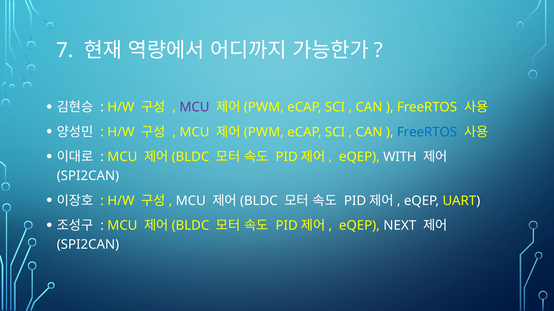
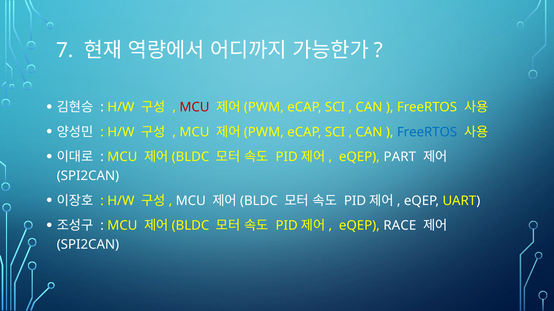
MCU colour: purple -> red (194, 107)
WITH: WITH -> PART (400, 157)
NEXT: NEXT -> RACE (400, 226)
